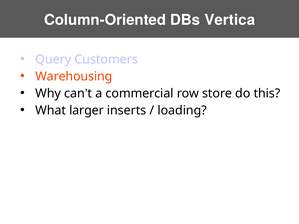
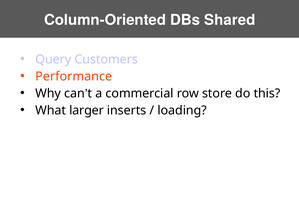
Vertica: Vertica -> Shared (230, 20)
Warehousing: Warehousing -> Performance (74, 76)
